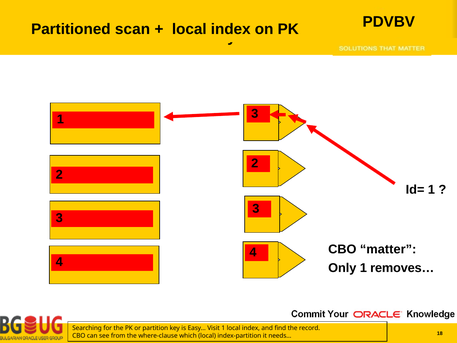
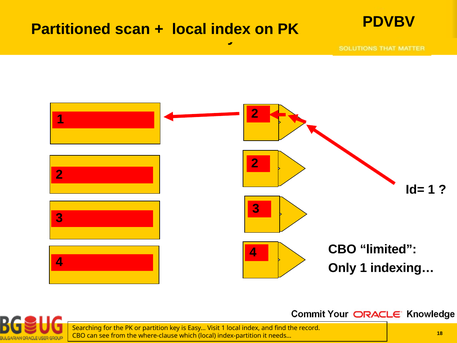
1 3: 3 -> 2 (255, 113)
matter: matter -> limited (388, 249)
removes…: removes… -> indexing… (402, 268)
